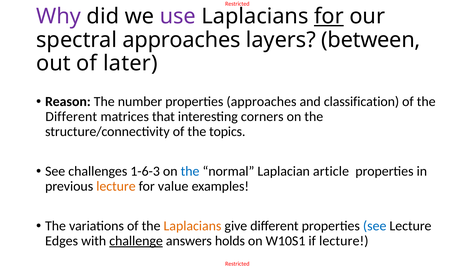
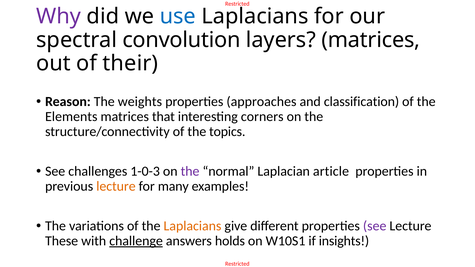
use colour: purple -> blue (178, 16)
for underline: present -> none (329, 16)
spectral approaches: approaches -> convolution (182, 40)
layers between: between -> matrices (371, 40)
later: later -> their (130, 63)
number: number -> weights (140, 102)
Different: Different -> Elements (71, 117)
1-6-3: 1-6-3 -> 1-0-3 (145, 171)
the colour: blue -> purple (190, 171)
value: value -> many (173, 186)
see colour: blue -> purple (375, 226)
Edges: Edges -> These (62, 241)
if lecture: lecture -> insights (344, 241)
